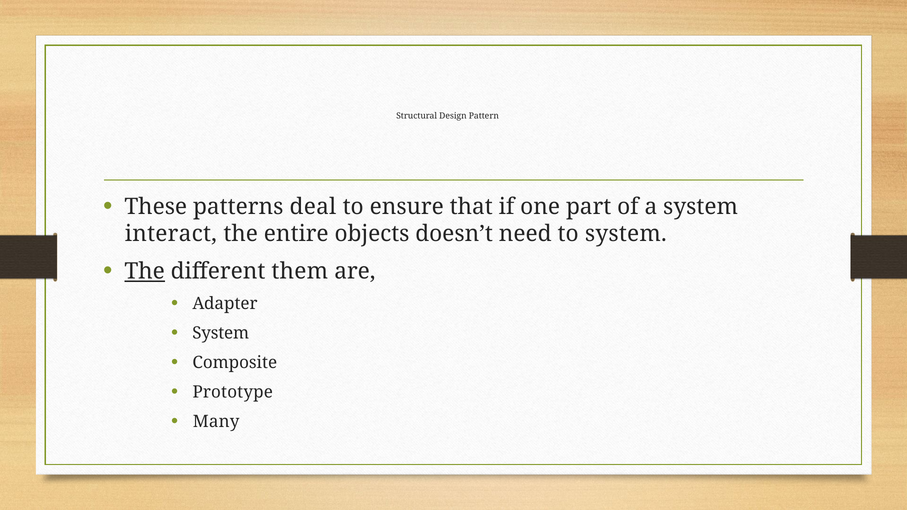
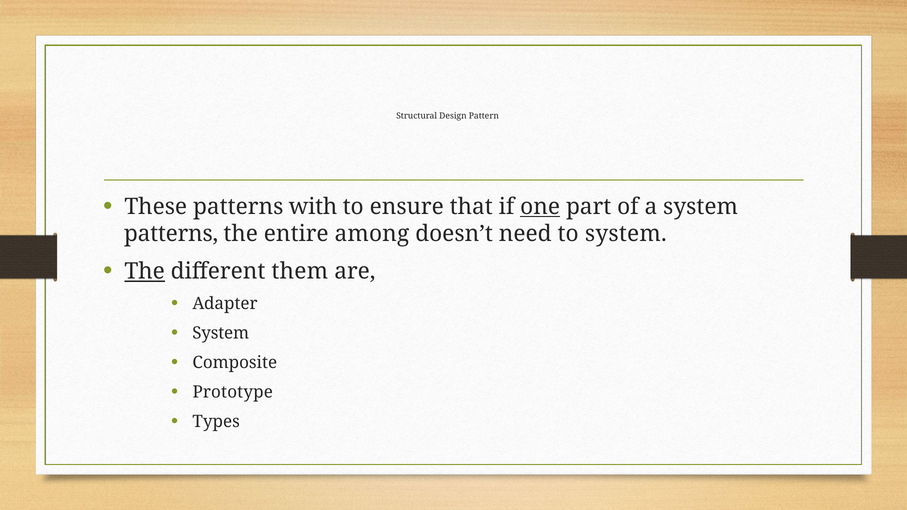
deal: deal -> with (313, 207)
one underline: none -> present (540, 207)
interact: interact -> patterns (171, 234)
objects: objects -> among (372, 234)
Many: Many -> Types (216, 422)
